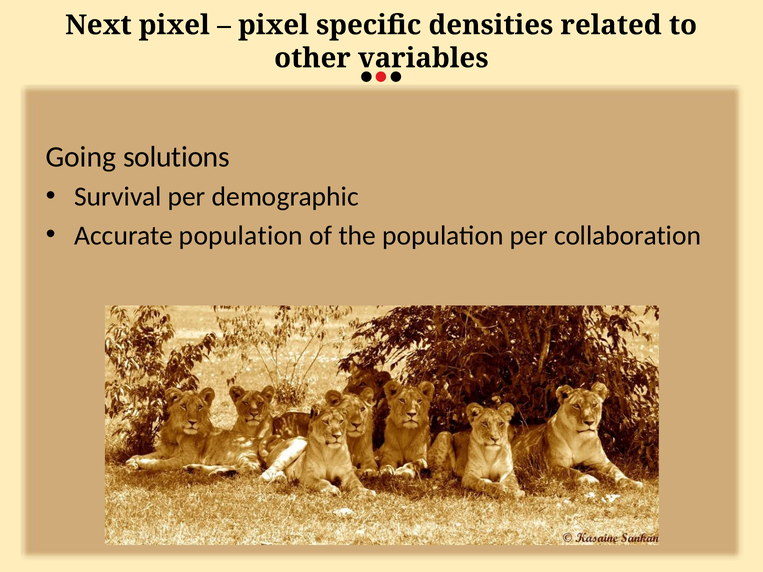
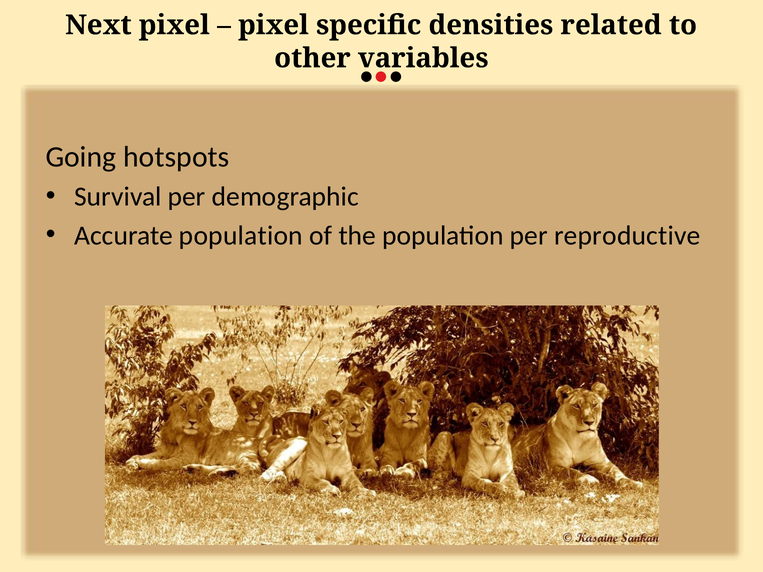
solutions: solutions -> hotspots (176, 157)
collaboration: collaboration -> reproductive (627, 236)
